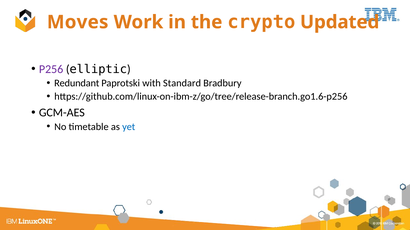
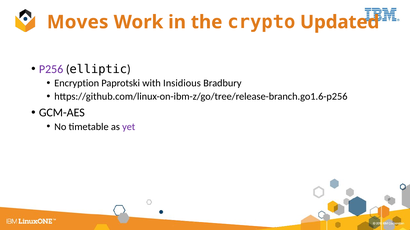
Redundant: Redundant -> Encryption (77, 83)
Standard: Standard -> Insidious (182, 83)
yet colour: blue -> purple (129, 127)
